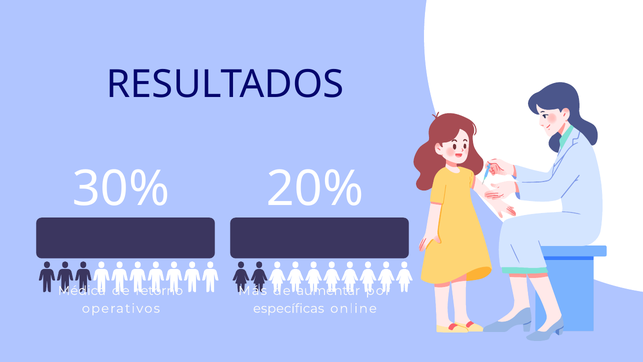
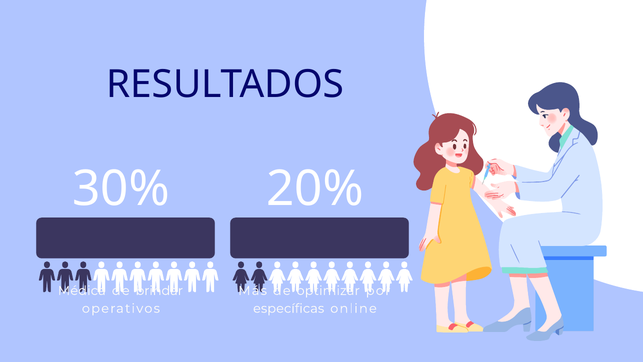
retorno: retorno -> brindar (159, 290)
aumentar: aumentar -> optimizar (328, 290)
